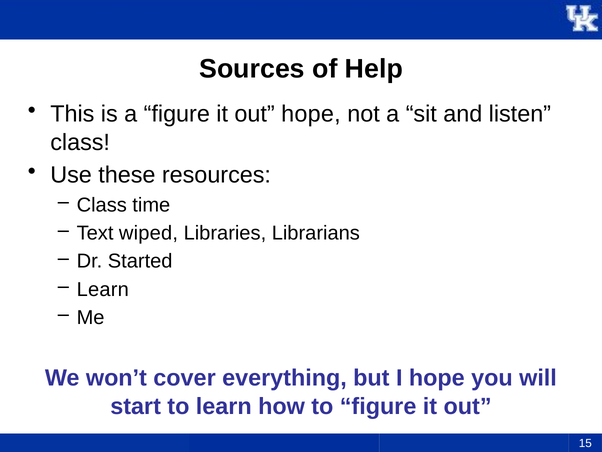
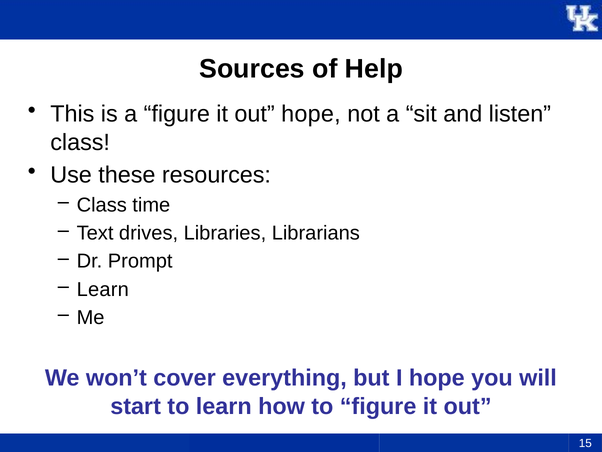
wiped: wiped -> drives (149, 233)
Started: Started -> Prompt (140, 261)
